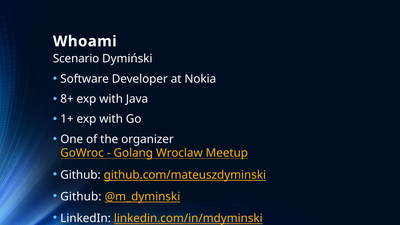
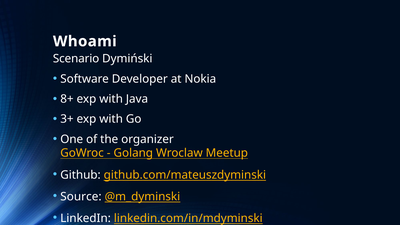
1+: 1+ -> 3+ (67, 119)
Github: Github -> Source (81, 197)
